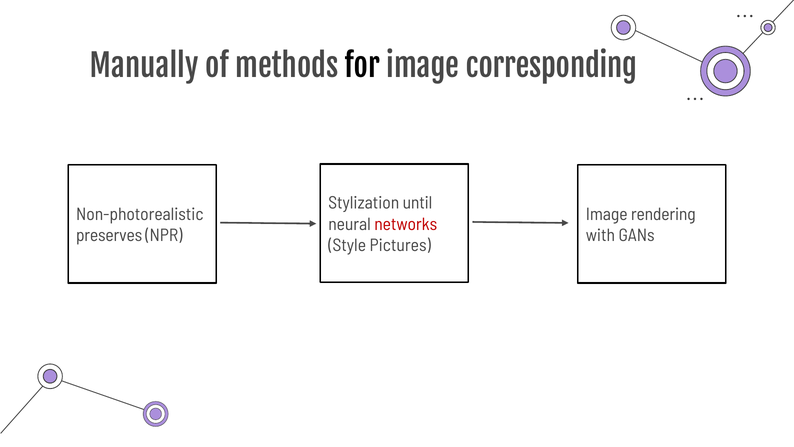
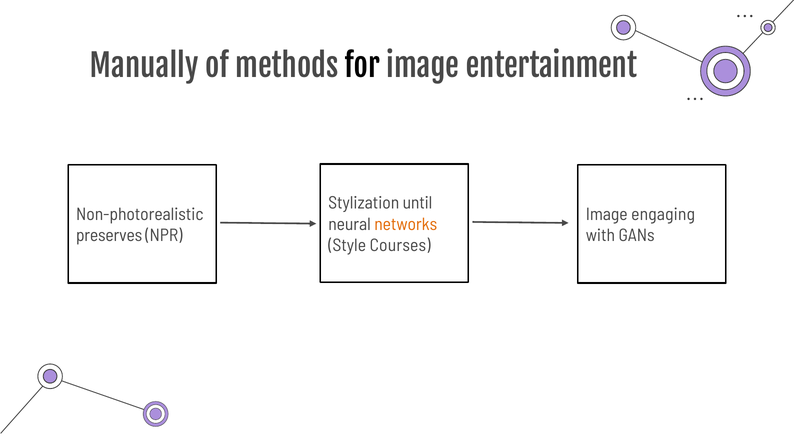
corresponding: corresponding -> entertainment (551, 67)
rendering: rendering -> engaging (663, 214)
networks colour: red -> orange (406, 224)
Pictures: Pictures -> Courses (400, 245)
